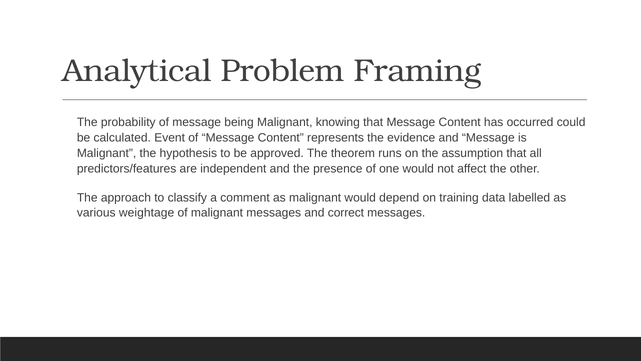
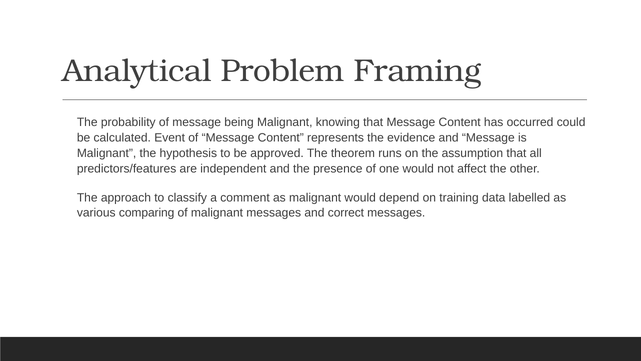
weightage: weightage -> comparing (147, 213)
